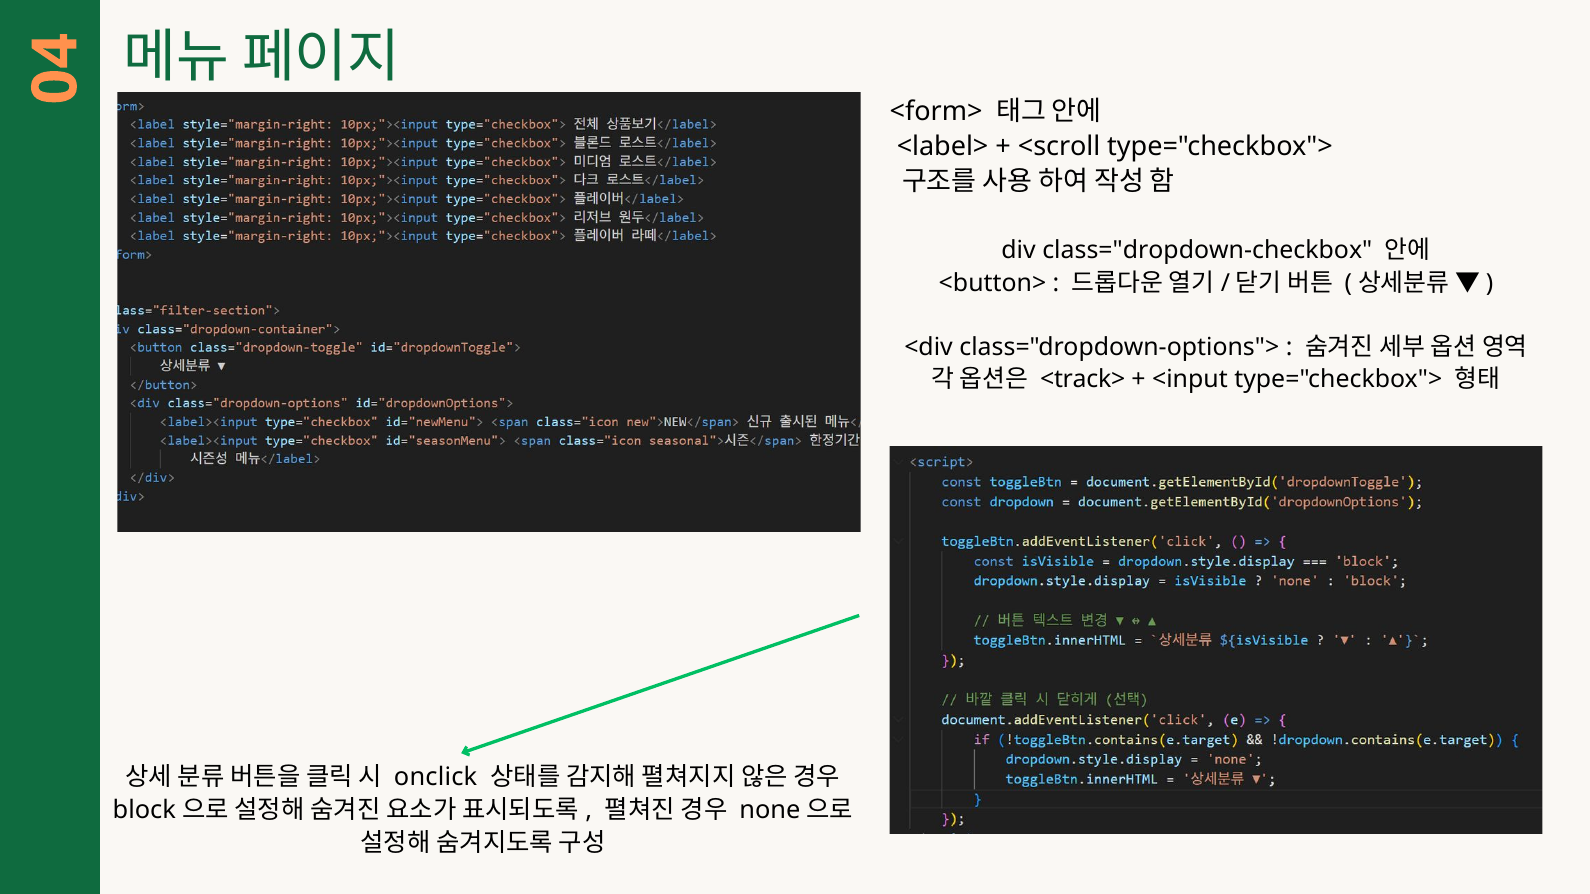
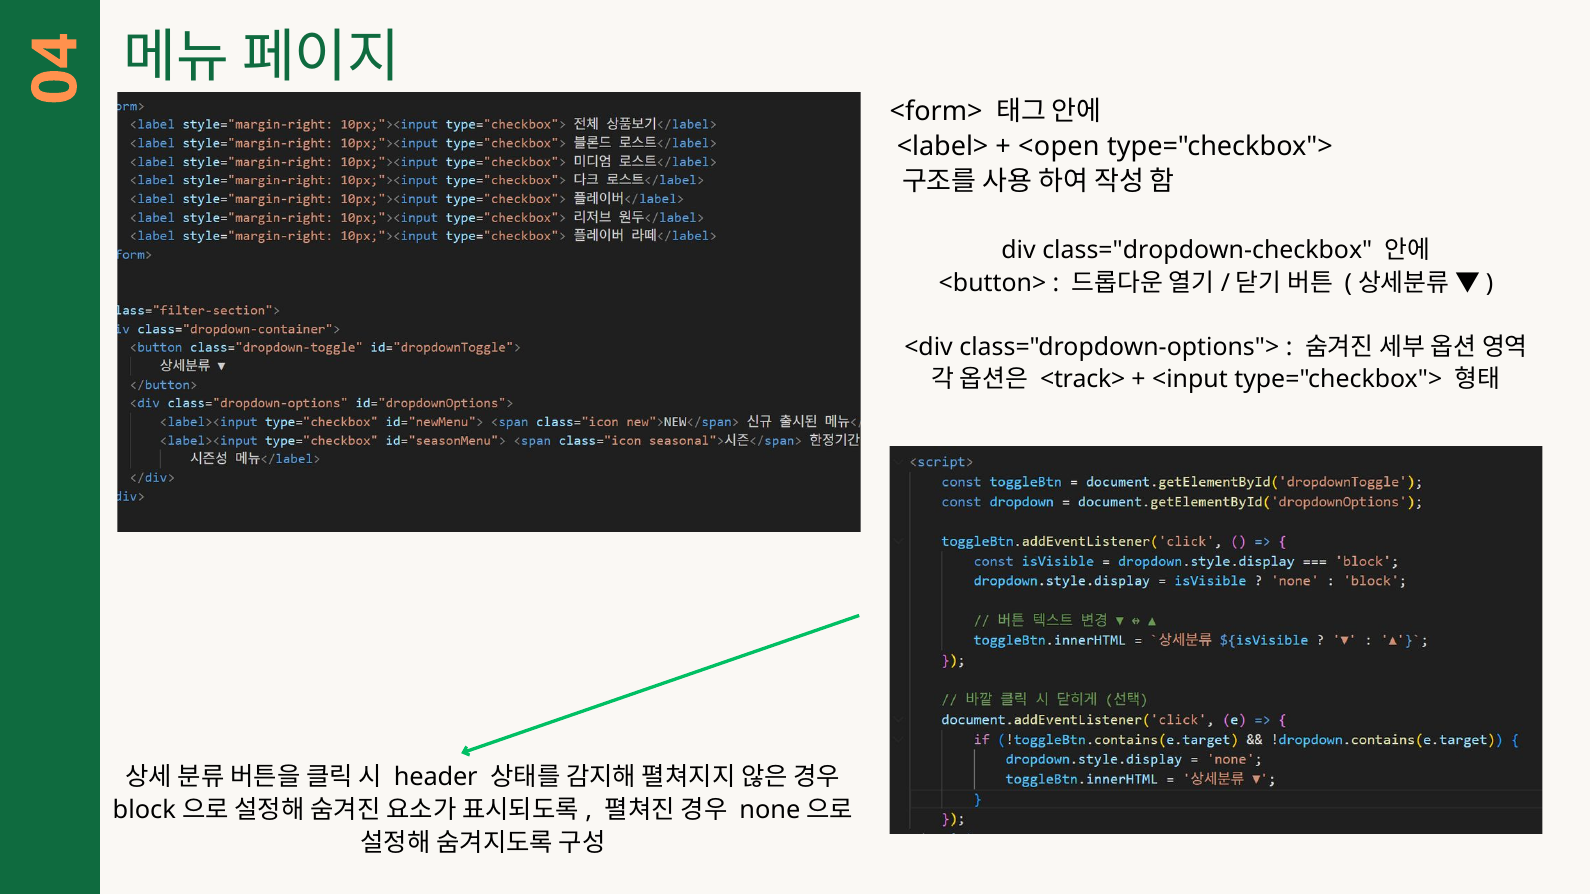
<scroll: <scroll -> <open (1059, 147)
onclick: onclick -> header (436, 778)
